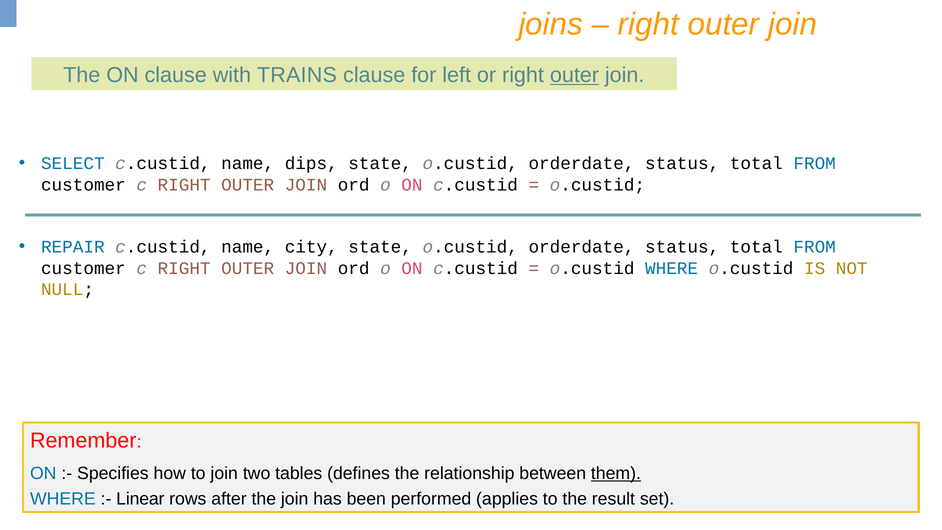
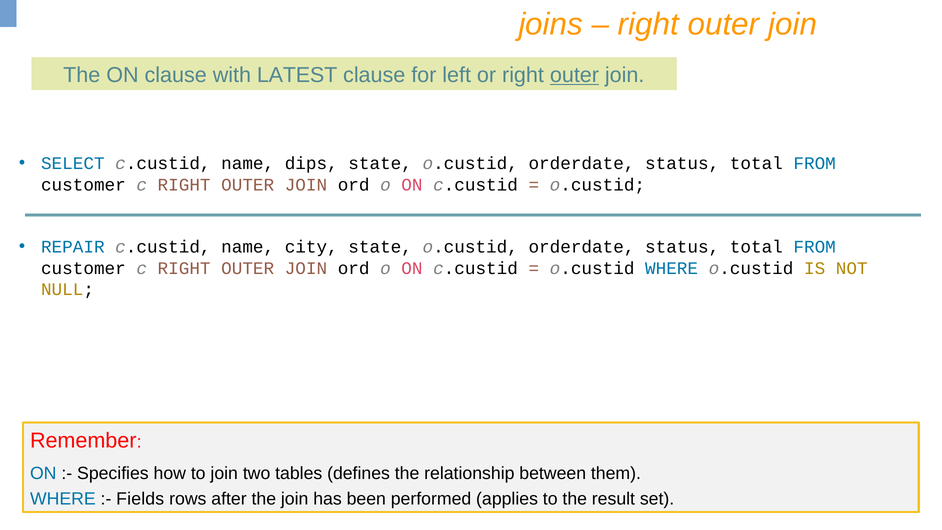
TRAINS: TRAINS -> LATEST (297, 75)
them underline: present -> none (616, 473)
Linear: Linear -> Fields (140, 499)
